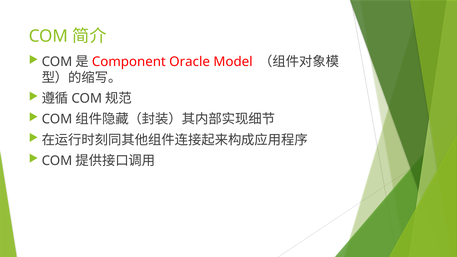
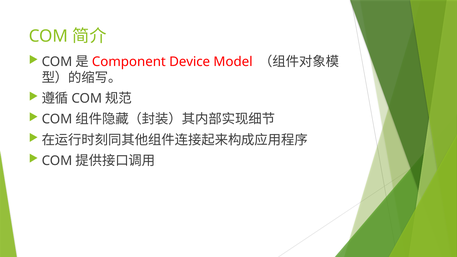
Oracle: Oracle -> Device (190, 62)
